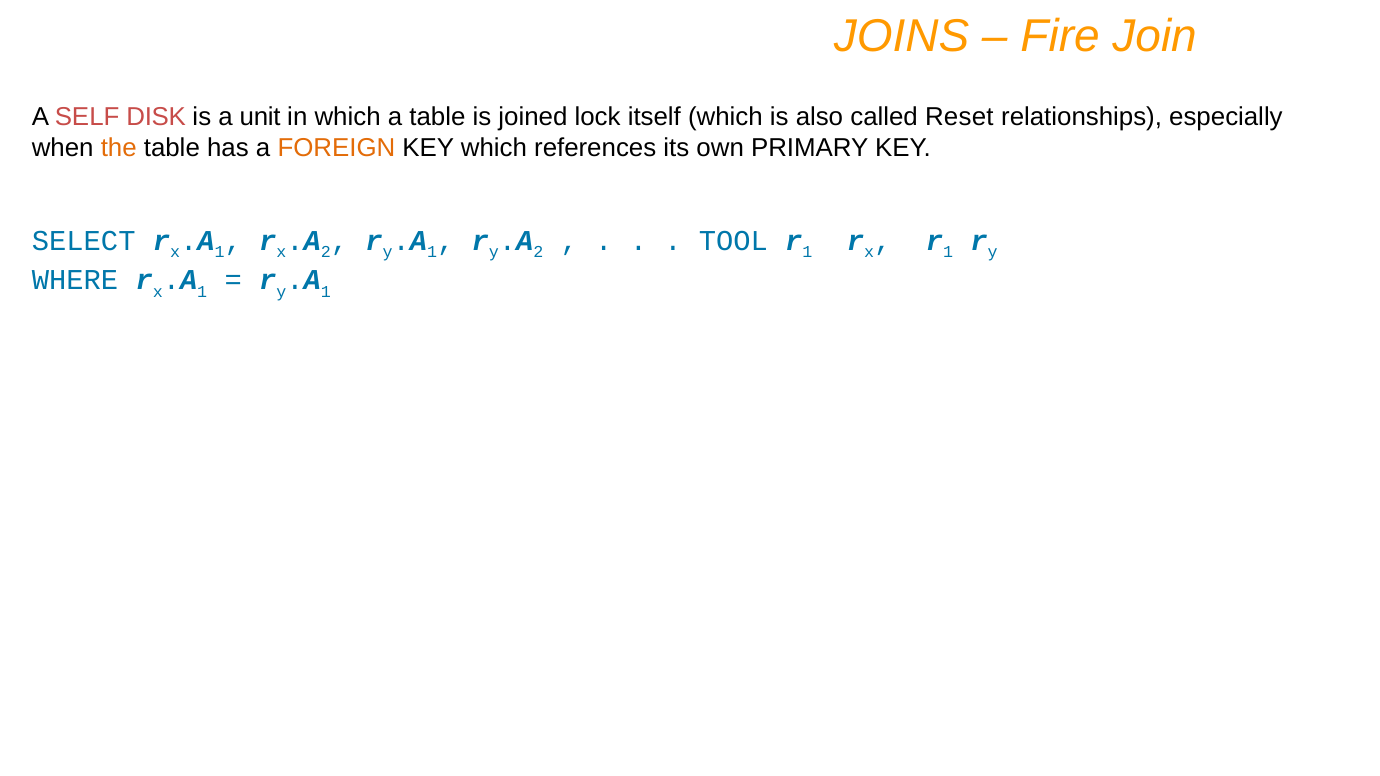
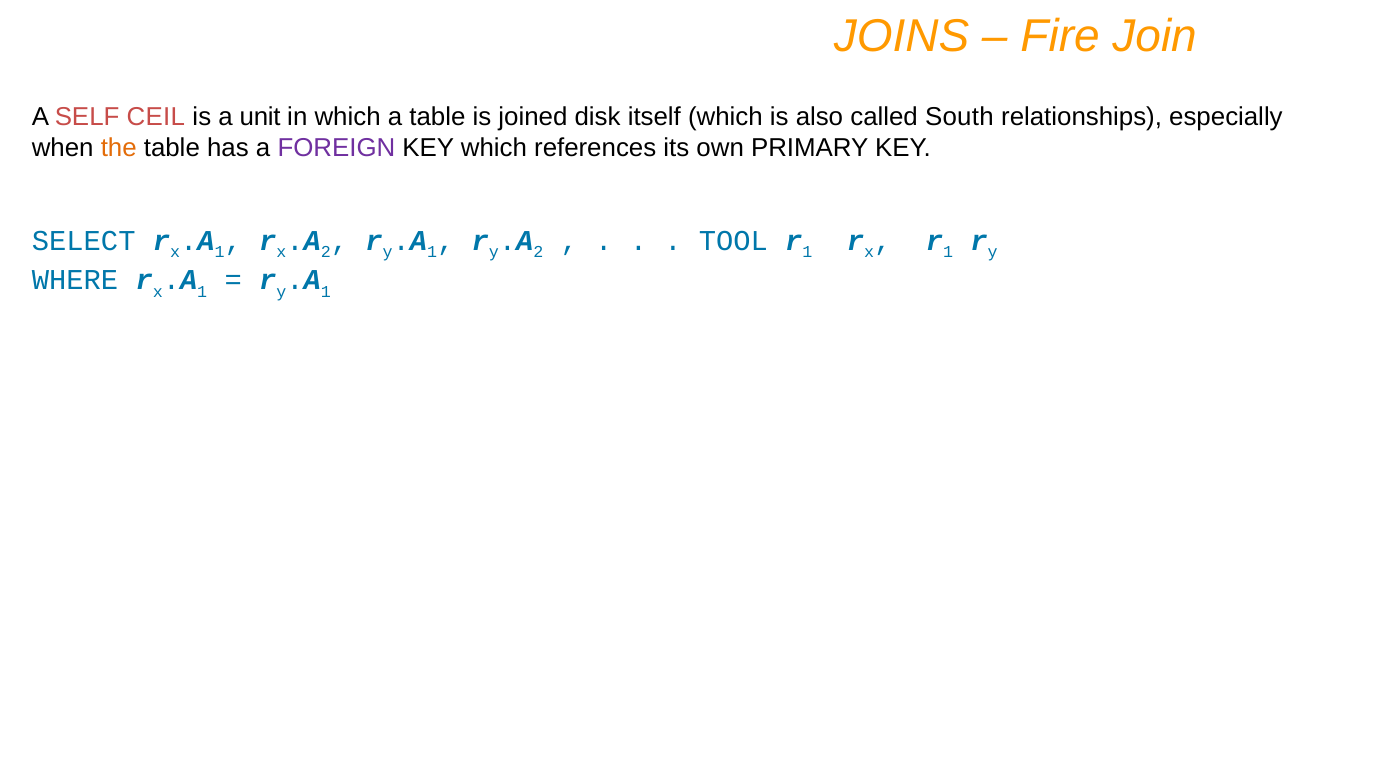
DISK: DISK -> CEIL (156, 117)
lock: lock -> disk (598, 117)
Reset: Reset -> South (959, 117)
FOREIGN colour: orange -> purple (336, 148)
